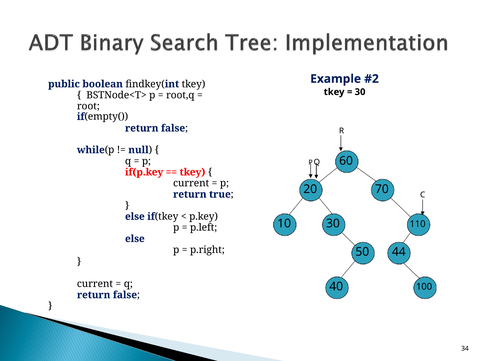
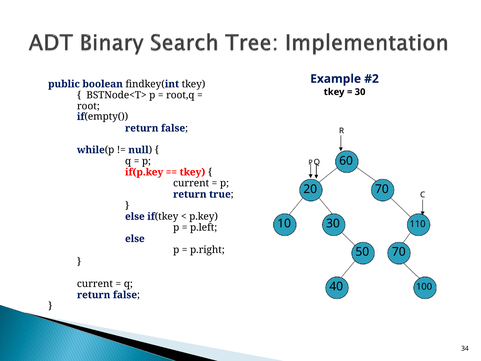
50 44: 44 -> 70 (399, 252)
